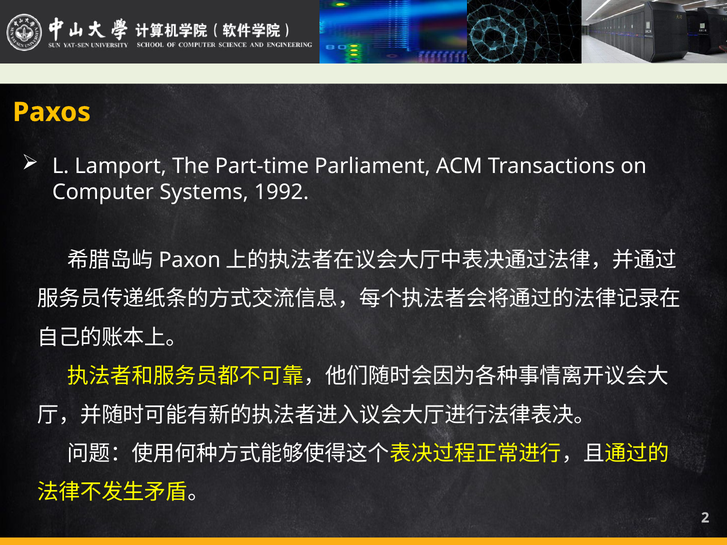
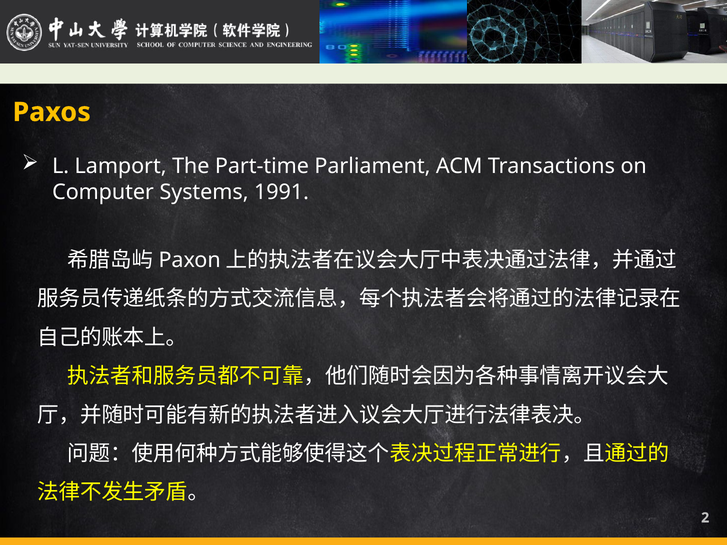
1992: 1992 -> 1991 (281, 192)
